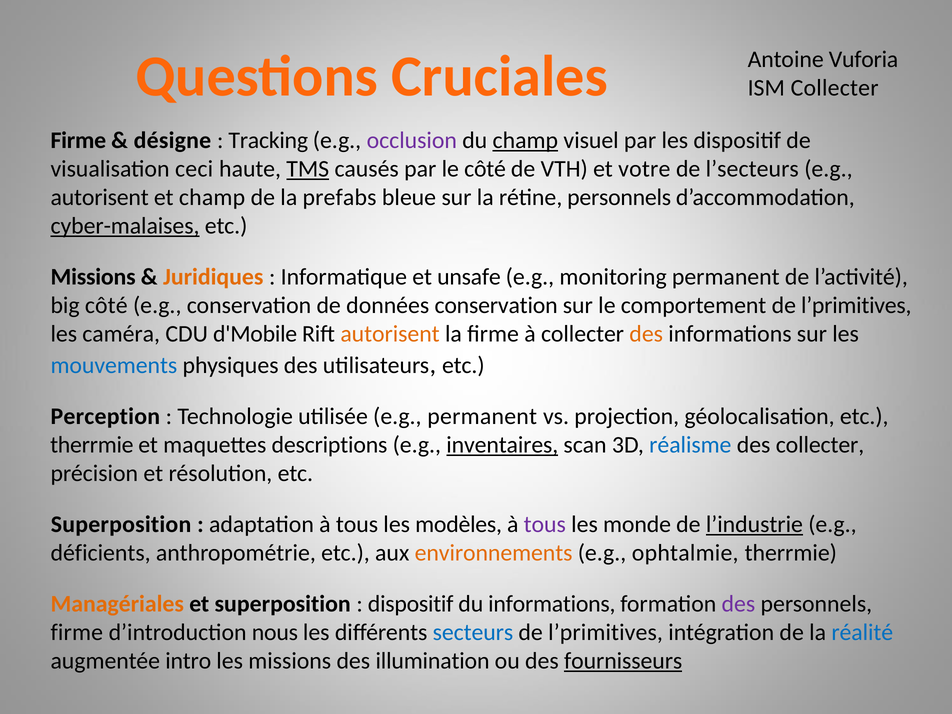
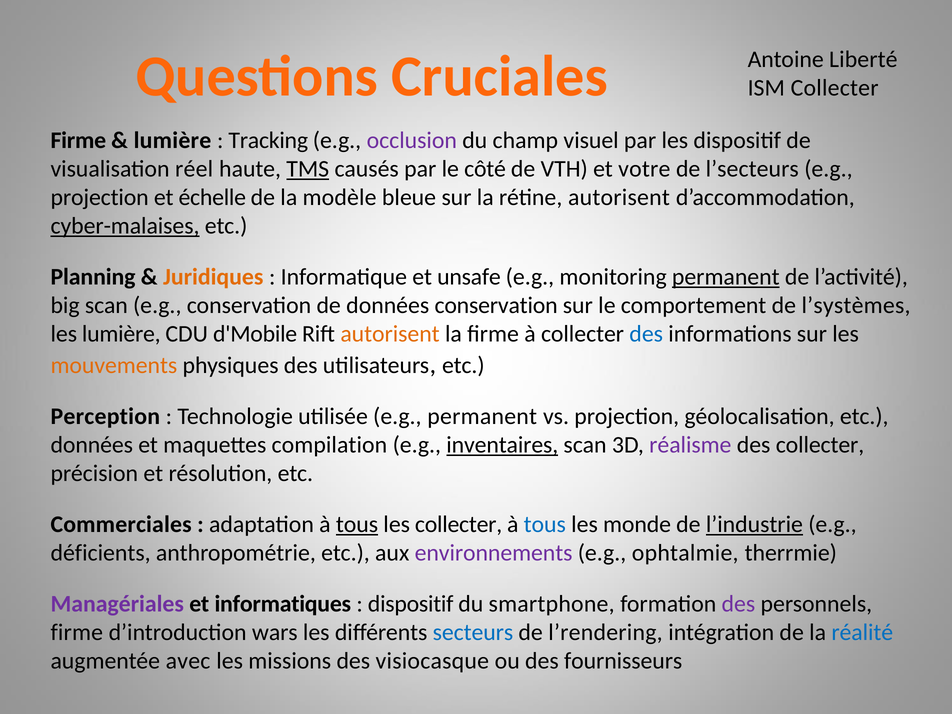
Vuforia: Vuforia -> Liberté (863, 60)
désigne: désigne -> lumière (172, 140)
champ underline: present -> none (525, 140)
ceci: ceci -> réel (194, 169)
autorisent: autorisent -> projection (100, 198)
et champ: champ -> échelle (212, 198)
prefabs: prefabs -> modèle (340, 198)
rétine personnels: personnels -> autorisent (619, 198)
Missions: Missions -> Planning (93, 277)
permanent underline: none -> present (726, 277)
big côté: côté -> scan (106, 305)
comportement de l’primitives: l’primitives -> l’systèmes (856, 305)
les caméra: caméra -> lumière (121, 334)
des colour: orange -> blue (646, 334)
mouvements colour: blue -> orange (114, 365)
therrmie: therrmie -> données (92, 445)
descriptions: descriptions -> compilation (329, 445)
réalisme colour: blue -> purple (690, 445)
Superposition: Superposition -> Commerciales (121, 524)
tous underline: none -> present (357, 524)
les modèles: modèles -> collecter (459, 524)
tous colour: purple -> blue (545, 524)
environnements colour: orange -> purple (494, 553)
Managériales colour: orange -> purple (117, 604)
et superposition: superposition -> informatiques (283, 604)
du informations: informations -> smartphone (552, 604)
nous: nous -> wars (275, 632)
l’primitives: l’primitives -> l’rendering (605, 632)
intro: intro -> avec (188, 661)
illumination: illumination -> visiocasque (432, 661)
fournisseurs underline: present -> none (623, 661)
